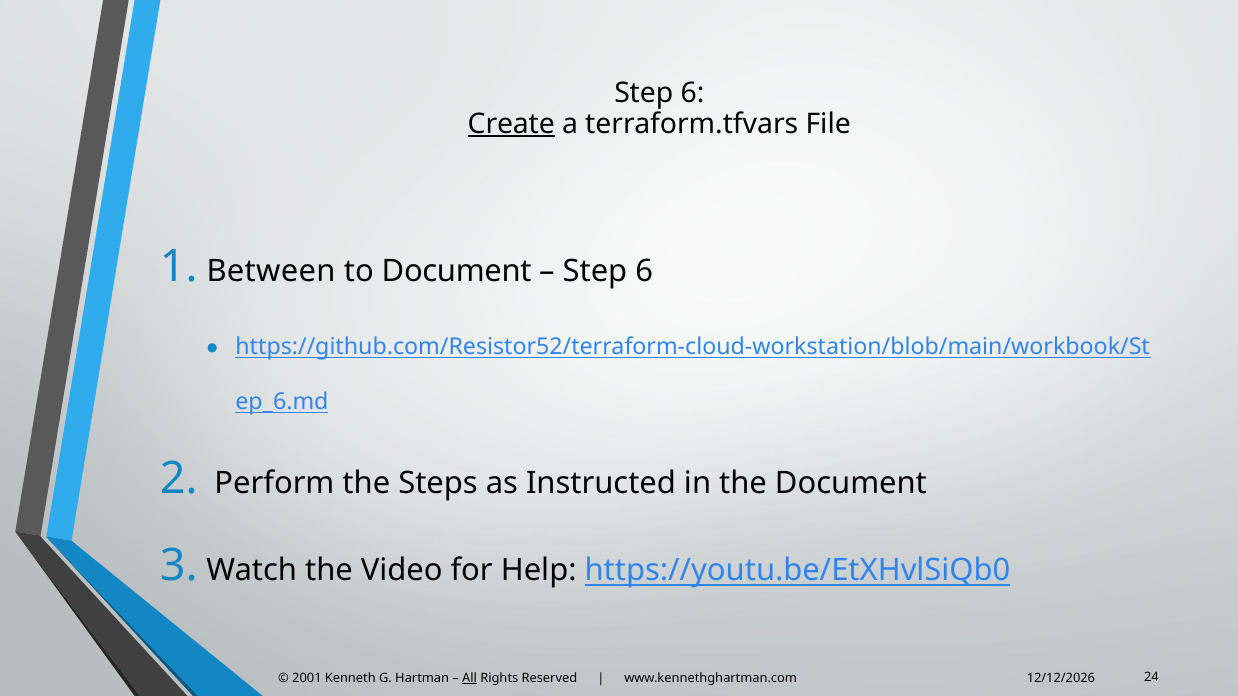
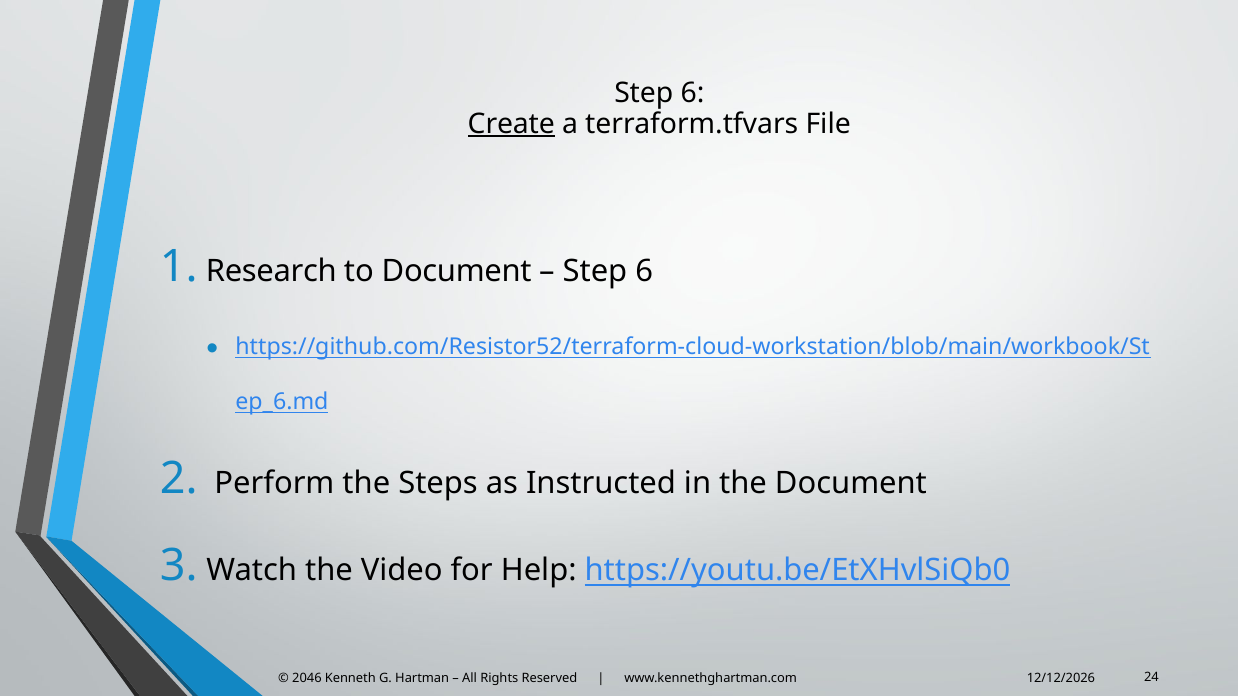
Between: Between -> Research (271, 271)
2001: 2001 -> 2046 (307, 679)
All underline: present -> none (470, 679)
